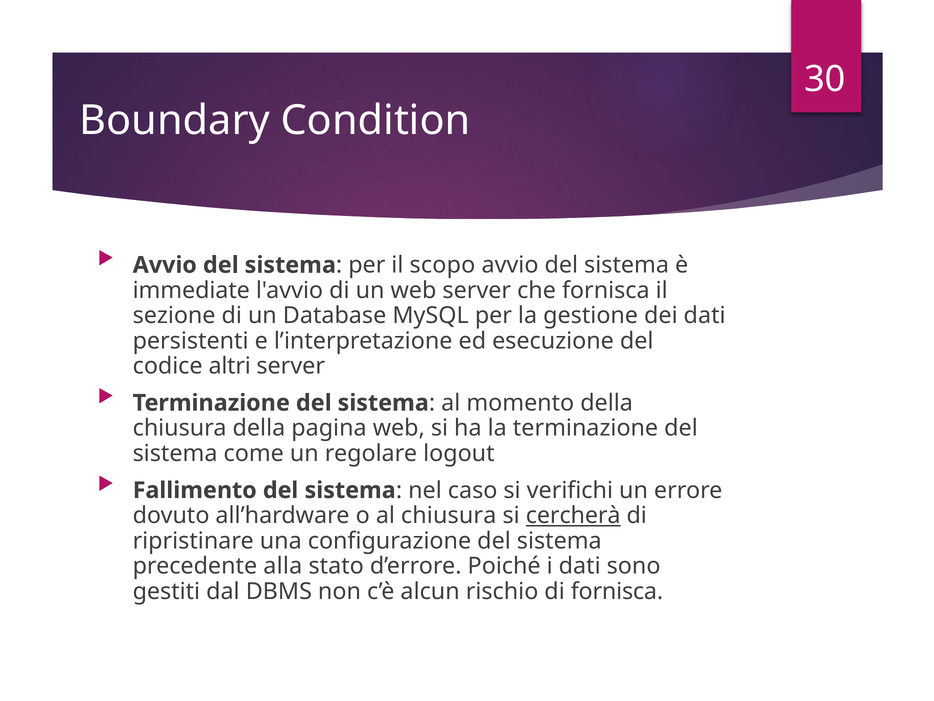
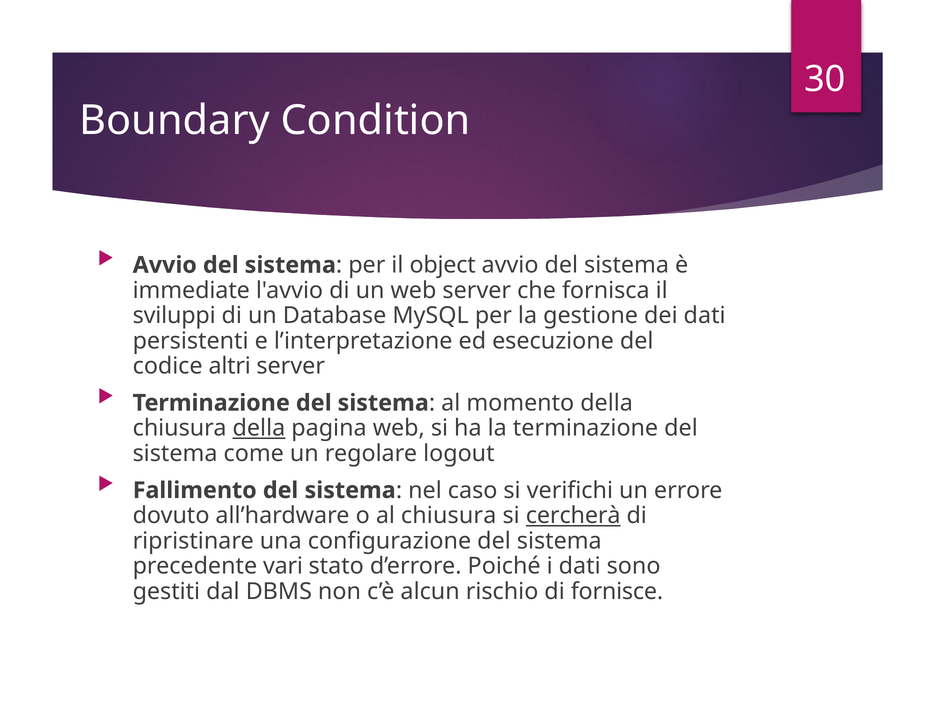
scopo: scopo -> object (443, 265)
sezione: sezione -> sviluppi (174, 315)
della underline: none -> present (259, 428)
alla: alla -> vari (283, 566)
di fornisca: fornisca -> fornisce (617, 591)
